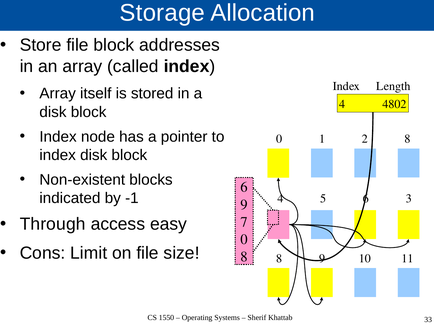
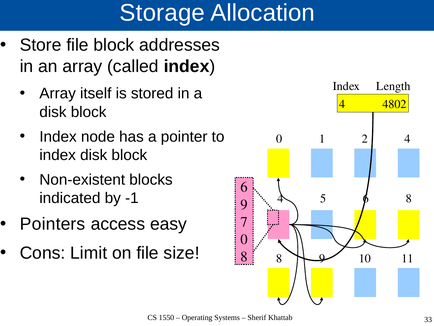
2 8: 8 -> 4 (408, 139)
6 3: 3 -> 8 (409, 198)
Through: Through -> Pointers (53, 224)
